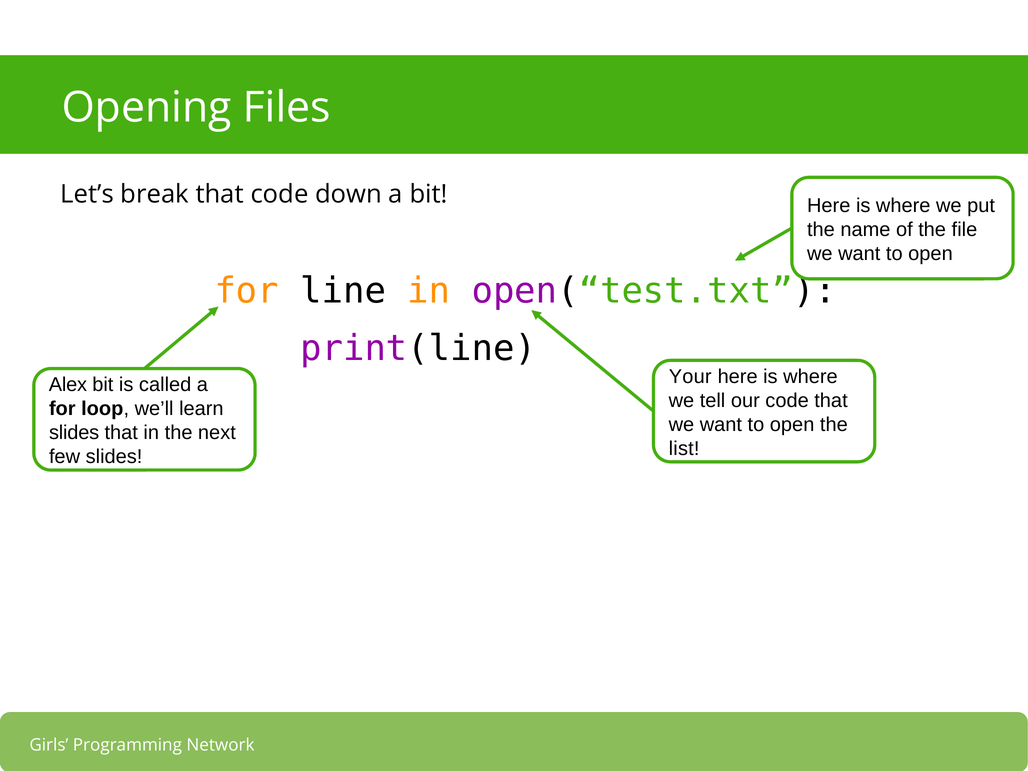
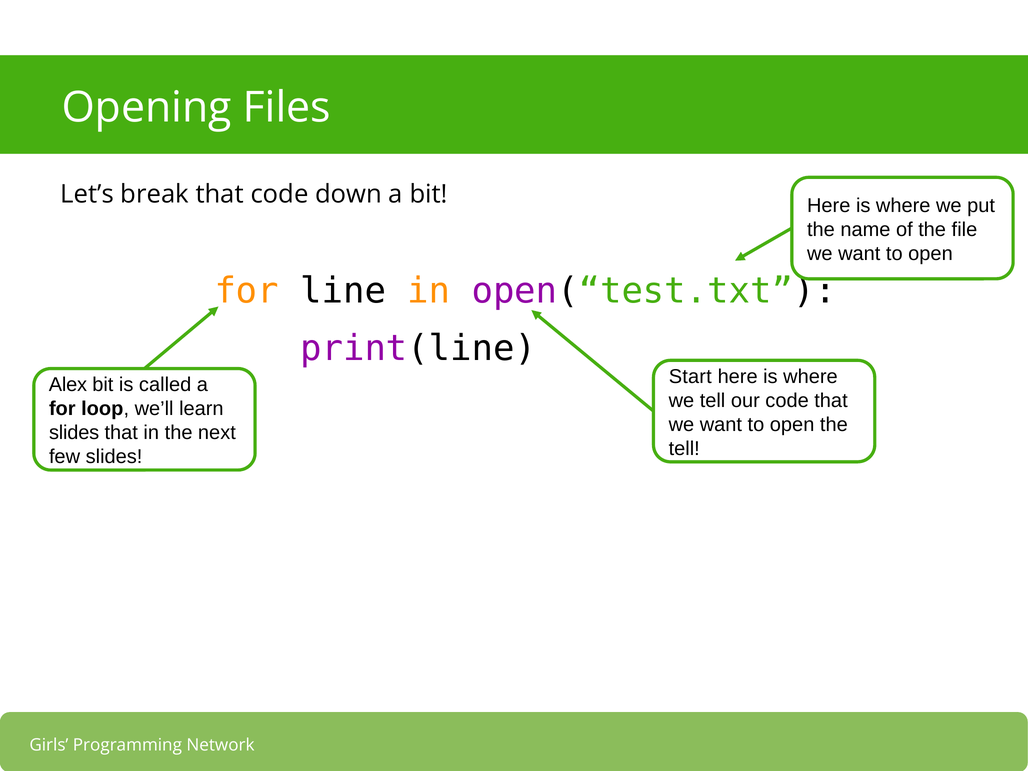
Your: Your -> Start (690, 376)
list: list -> tell (684, 448)
